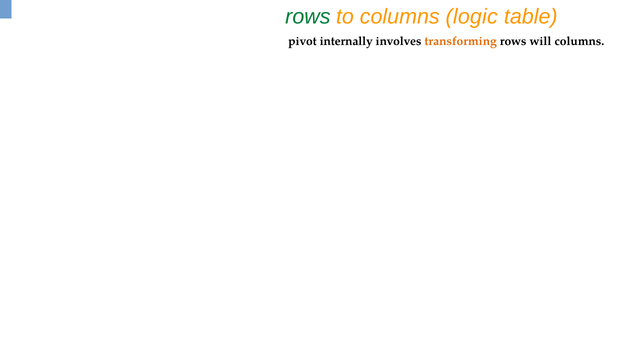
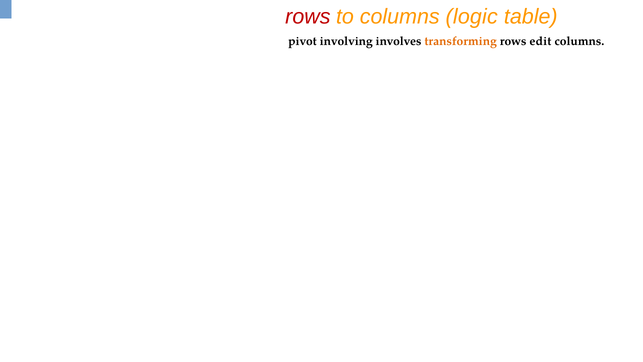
rows colour: green -> red (308, 17)
internally: internally -> involving (346, 41)
will: will -> edit (540, 41)
